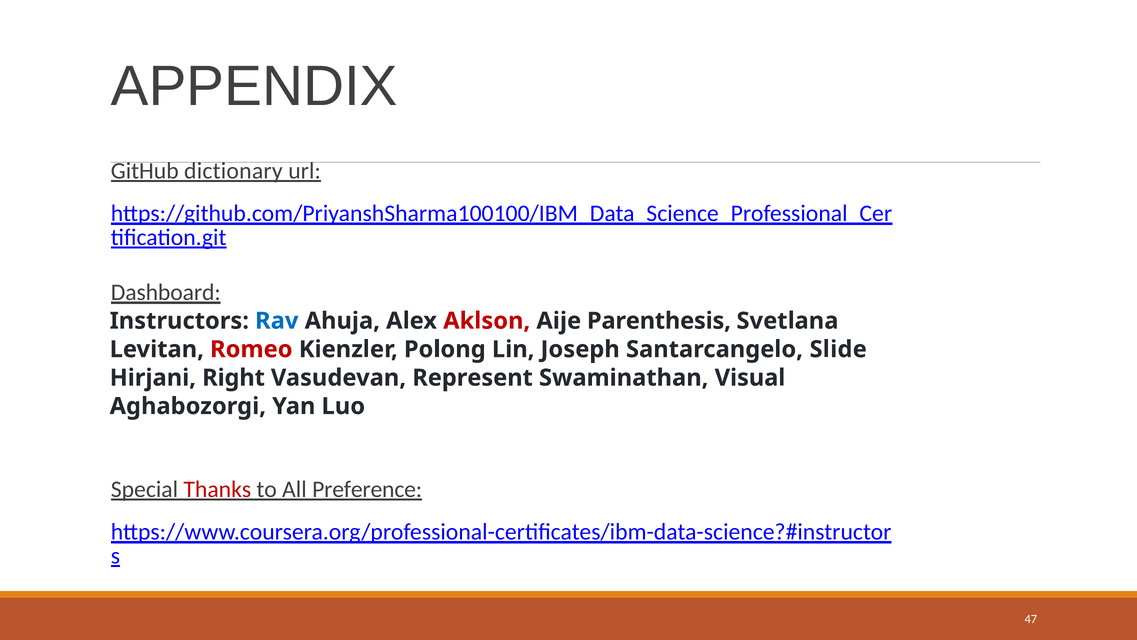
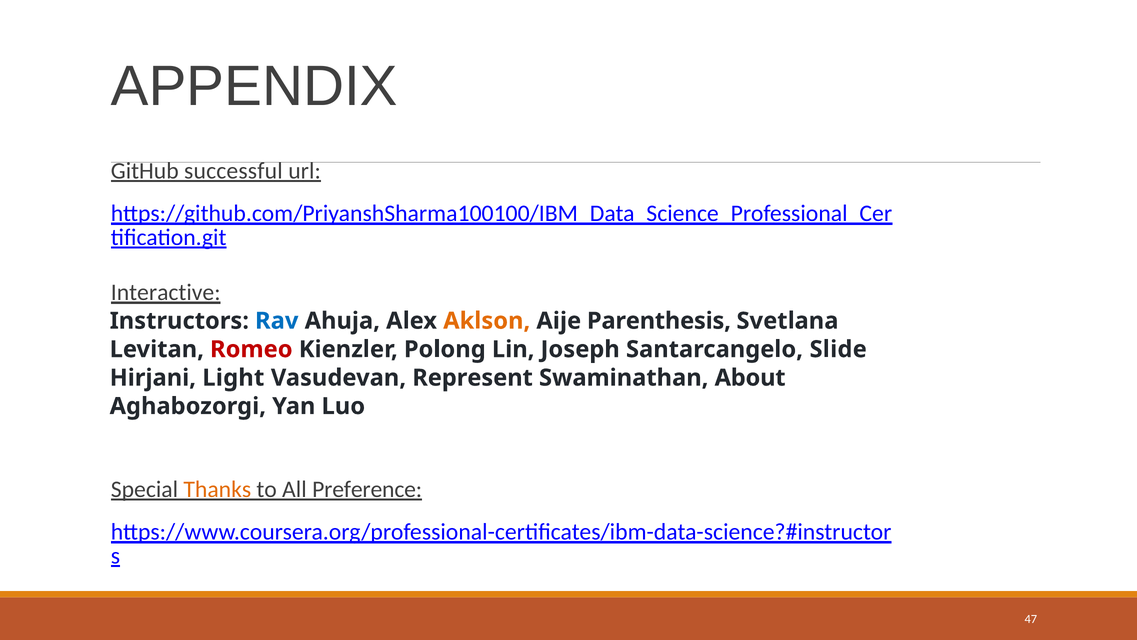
dictionary: dictionary -> successful (233, 171)
Dashboard: Dashboard -> Interactive (166, 292)
Aklson colour: red -> orange (487, 321)
Right: Right -> Light (233, 378)
Visual: Visual -> About (750, 378)
Thanks colour: red -> orange (217, 489)
